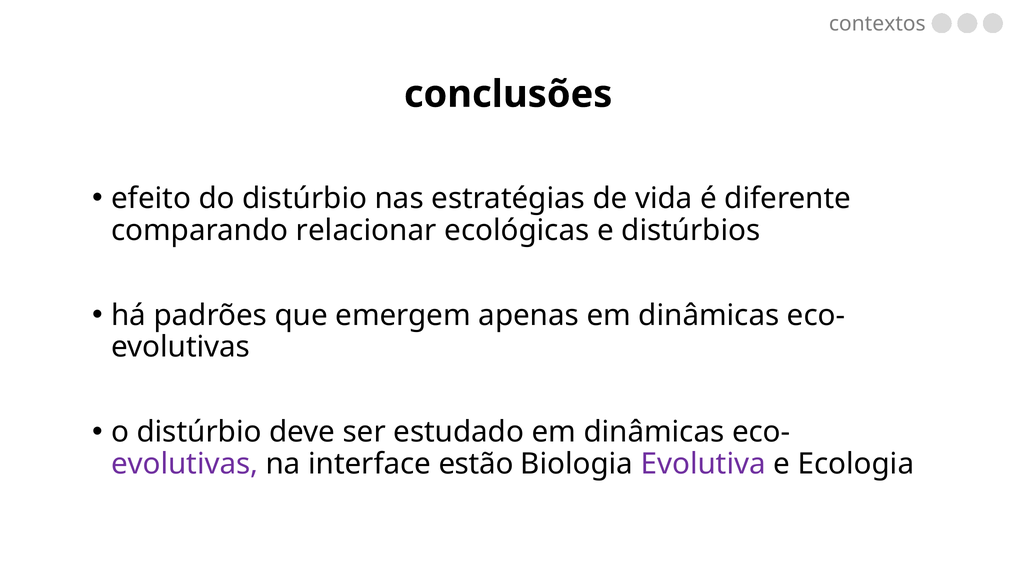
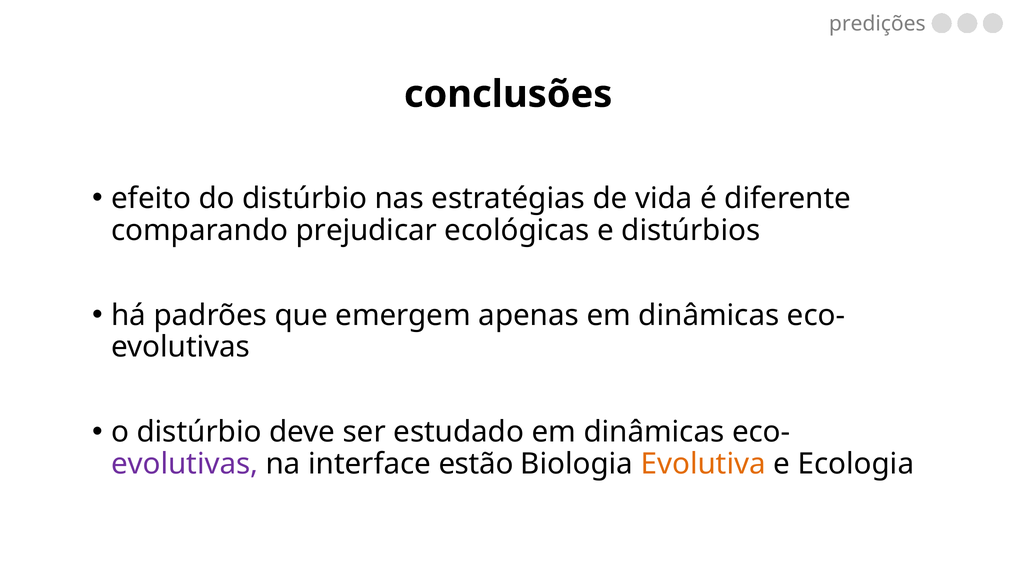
contextos: contextos -> predições (877, 24)
relacionar: relacionar -> prejudicar (366, 230)
Evolutiva colour: purple -> orange (703, 464)
